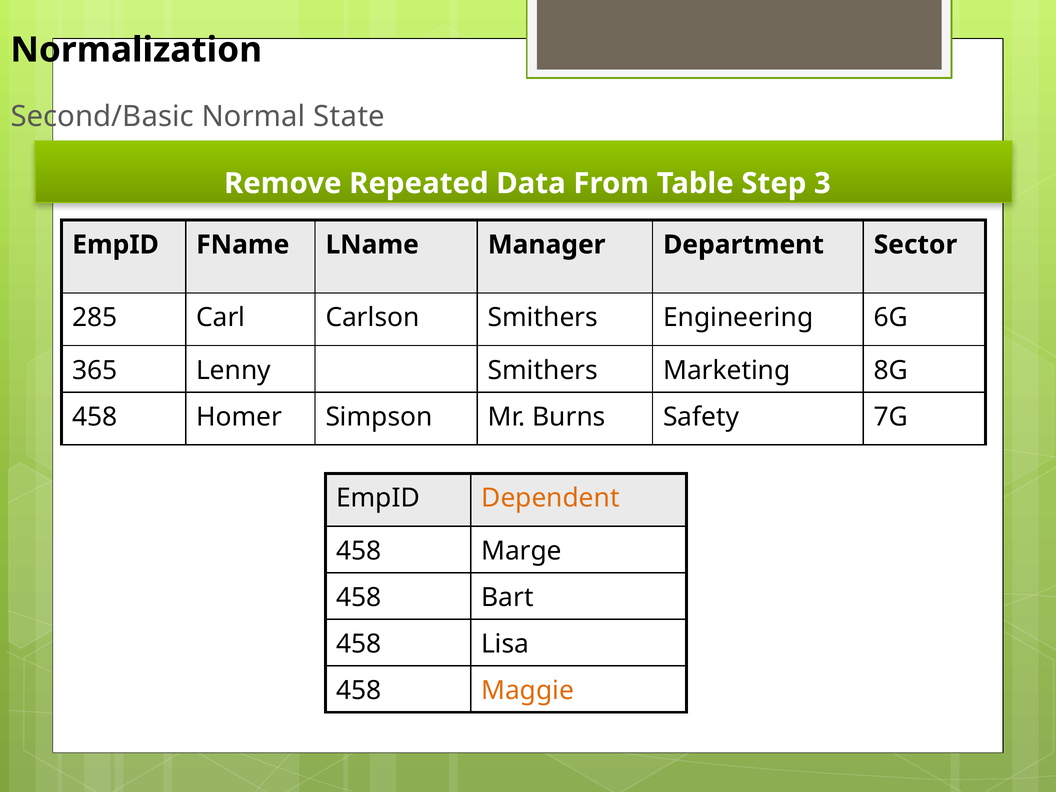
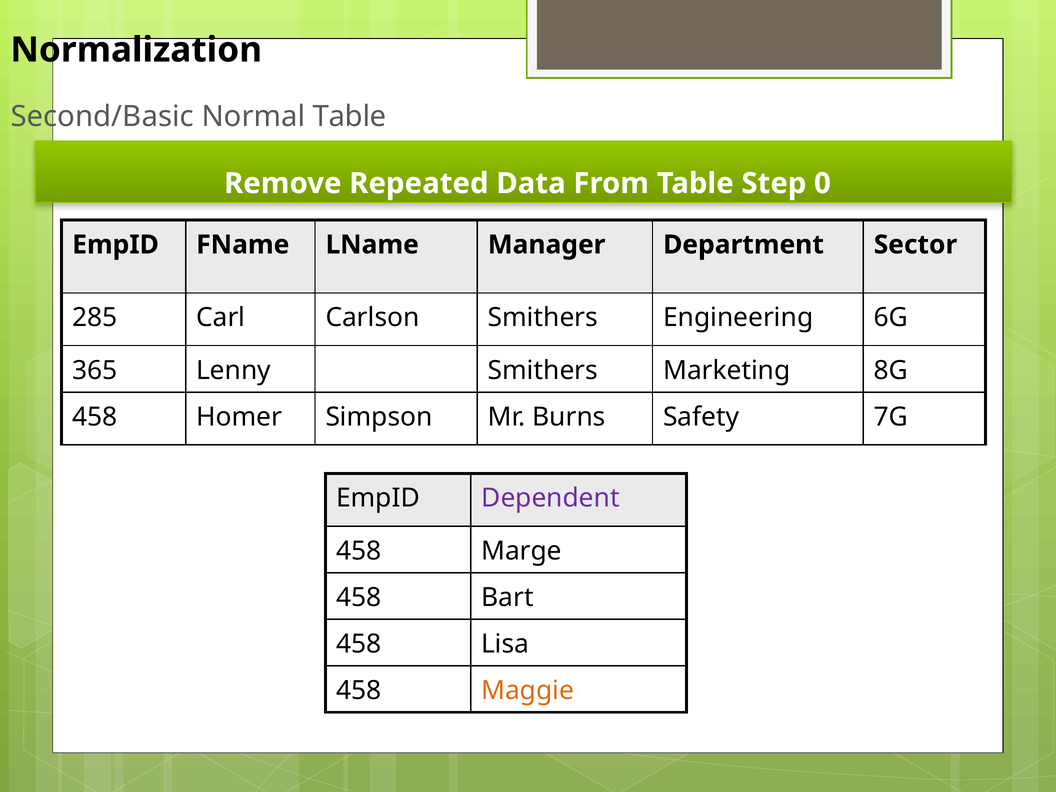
Normal State: State -> Table (349, 116)
3: 3 -> 0 (822, 183)
Dependent colour: orange -> purple (550, 498)
